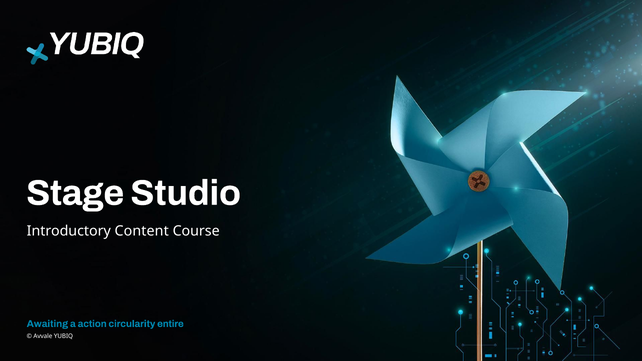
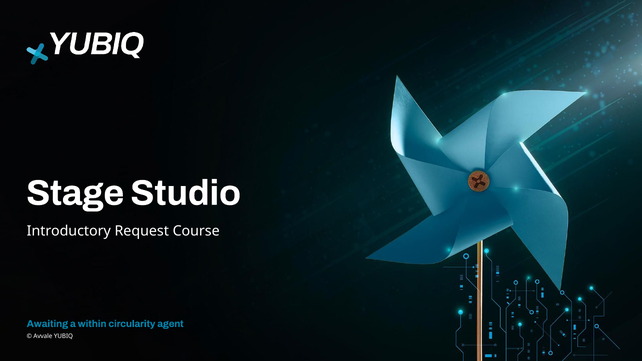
Content: Content -> Request (142, 231)
action: action -> within (92, 324)
entire: entire -> agent (170, 324)
